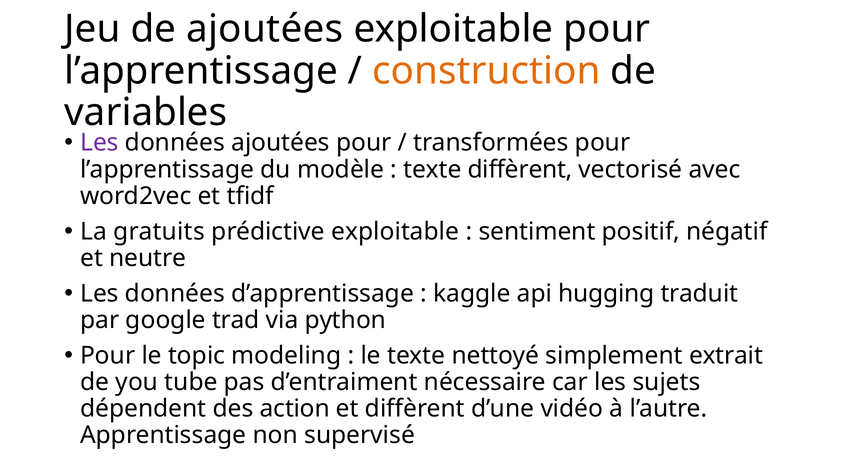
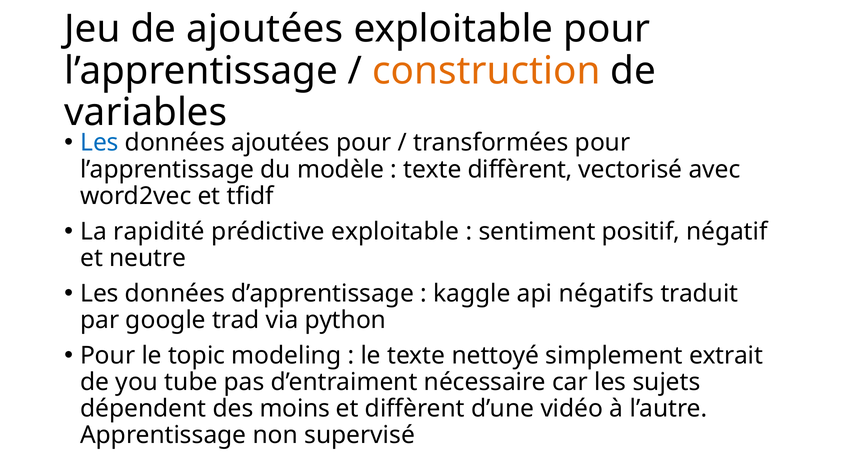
Les colour: purple -> blue (99, 143)
gratuits: gratuits -> rapidité (159, 231)
hugging: hugging -> négatifs (606, 293)
action: action -> moins (295, 408)
